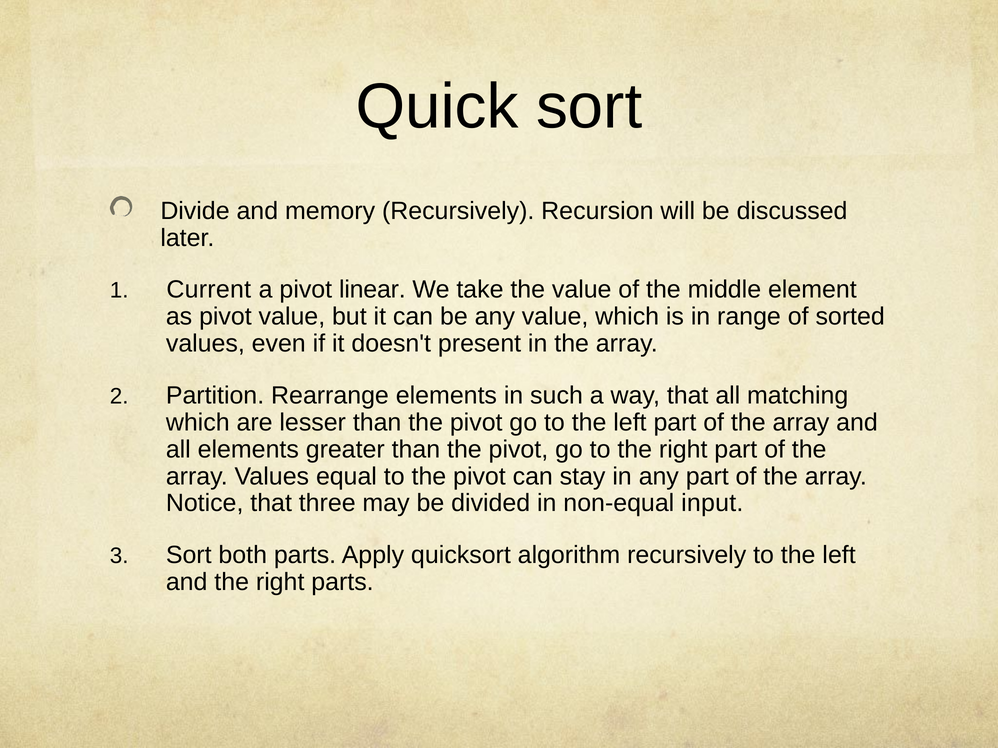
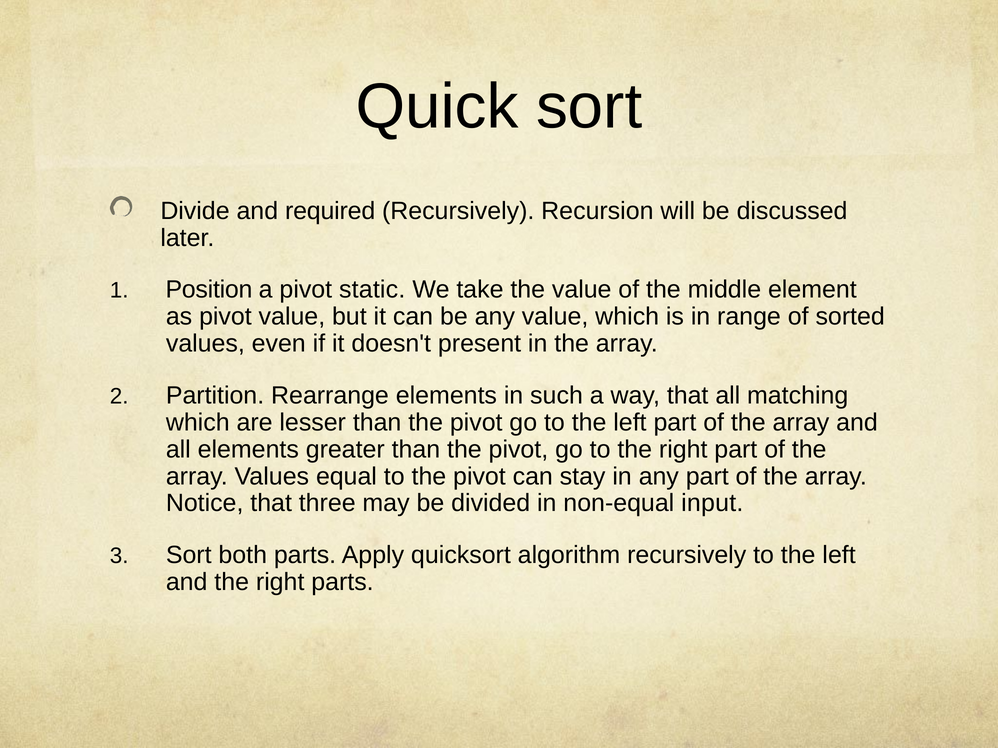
memory: memory -> required (330, 211)
Current: Current -> Position (209, 290)
linear: linear -> static (372, 290)
